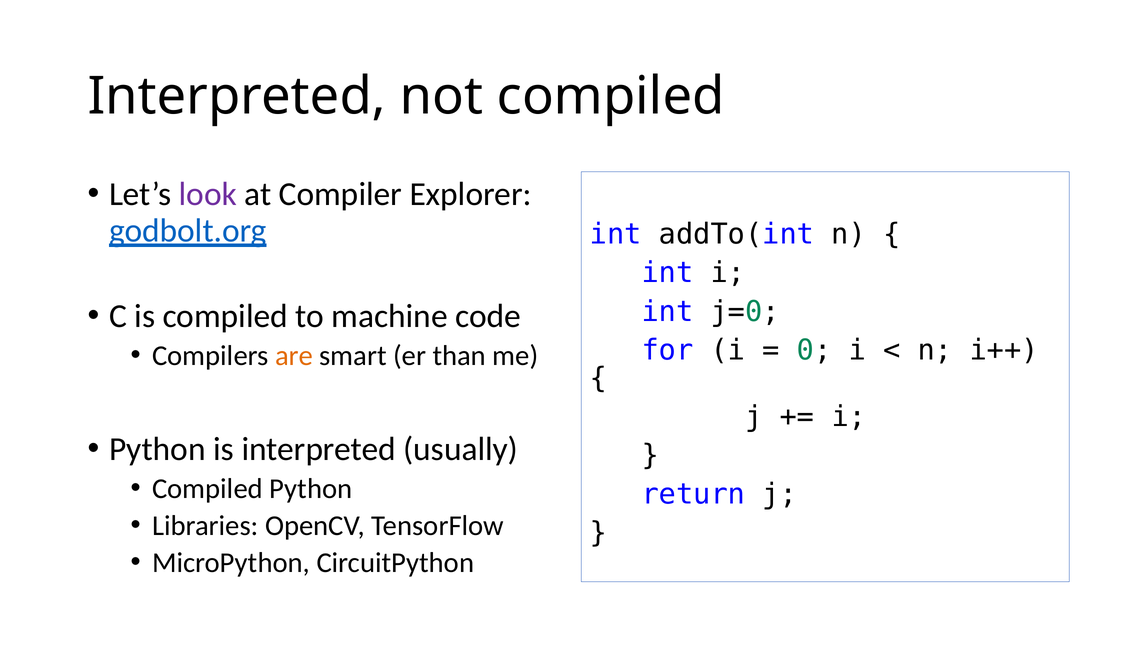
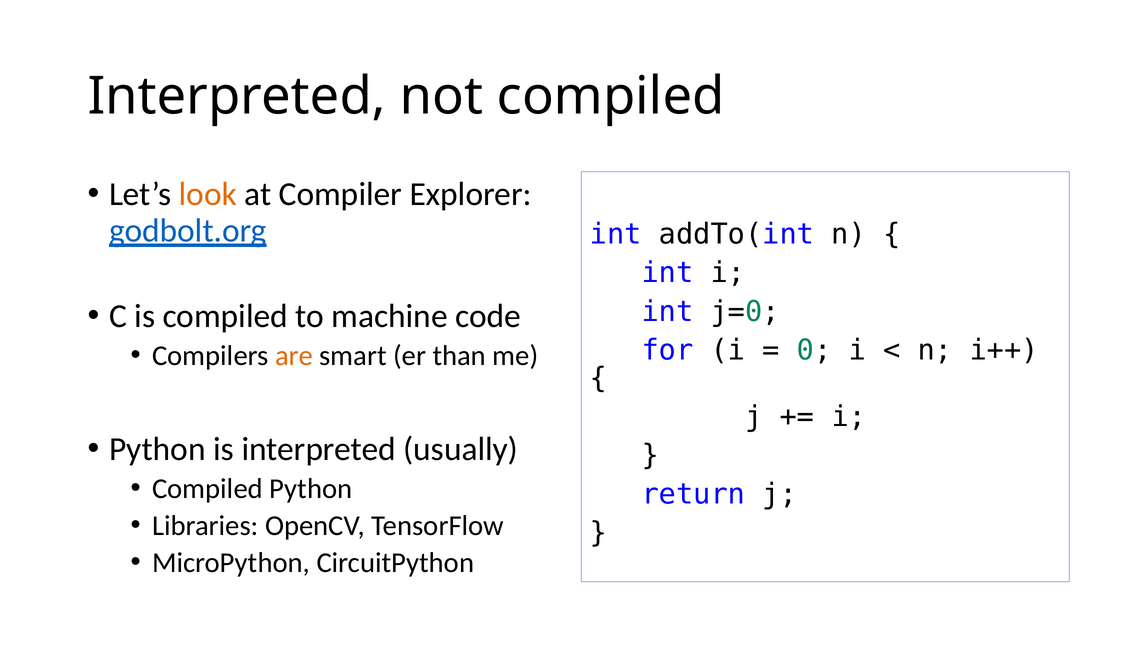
look colour: purple -> orange (208, 194)
